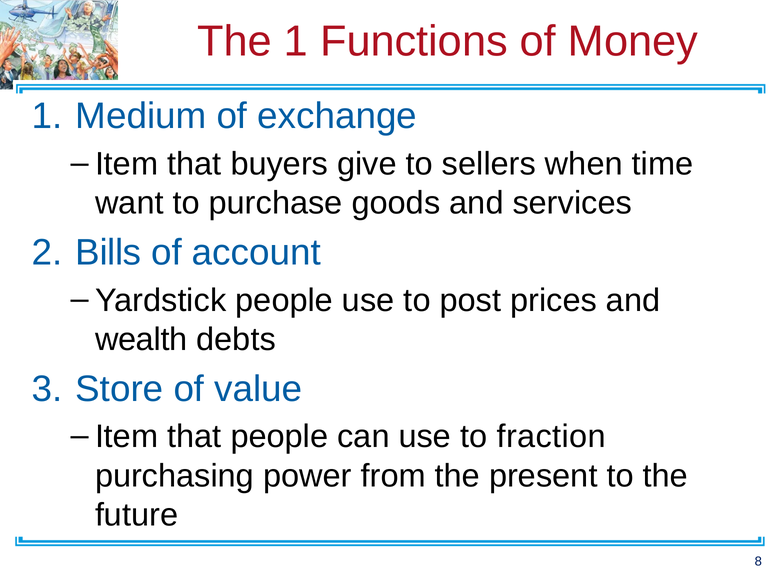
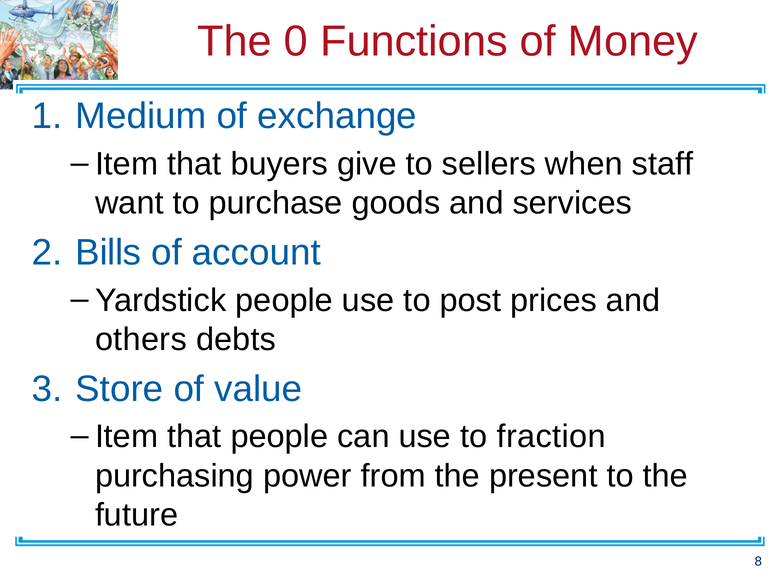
The 1: 1 -> 0 (296, 42)
time: time -> staff (662, 164)
wealth: wealth -> others (141, 339)
